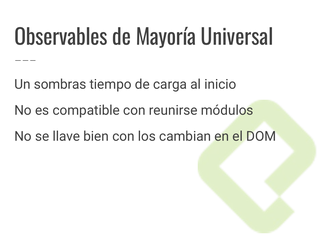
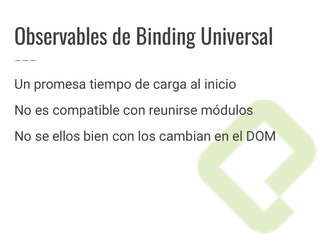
Mayoría: Mayoría -> Binding (166, 38)
sombras: sombras -> promesa (60, 84)
llave: llave -> ellos (66, 136)
